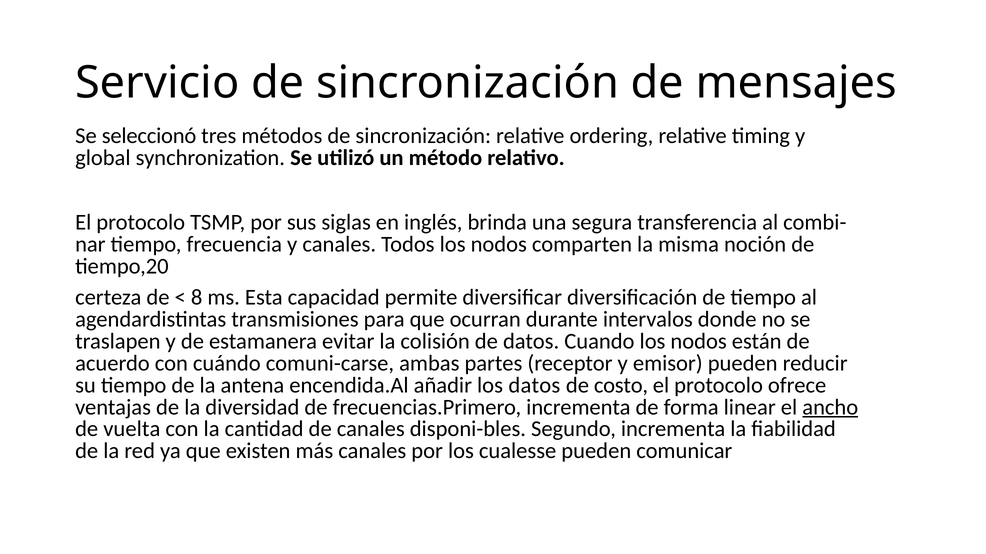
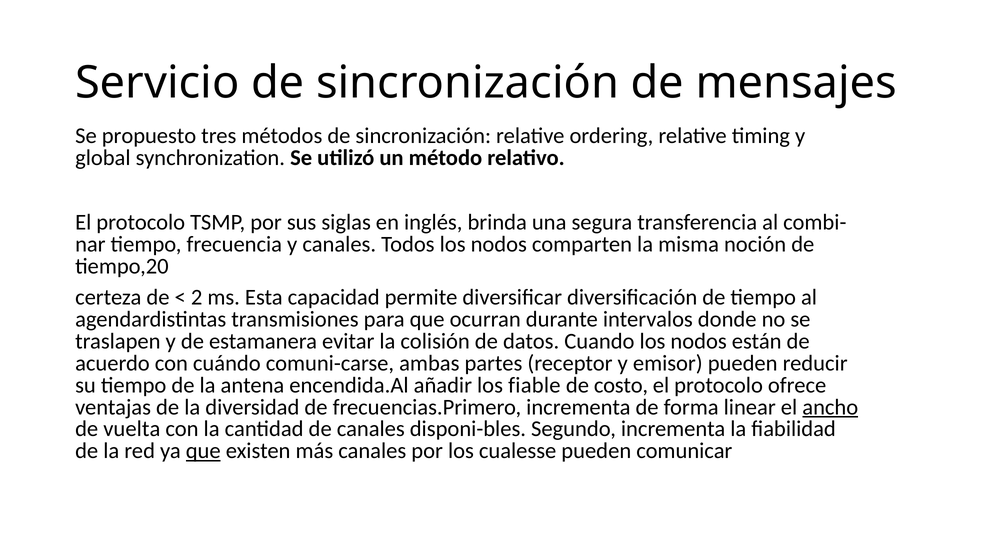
seleccionó: seleccionó -> propuesto (149, 136)
8: 8 -> 2 (197, 298)
los datos: datos -> fiable (534, 386)
que underline: none -> present (203, 451)
